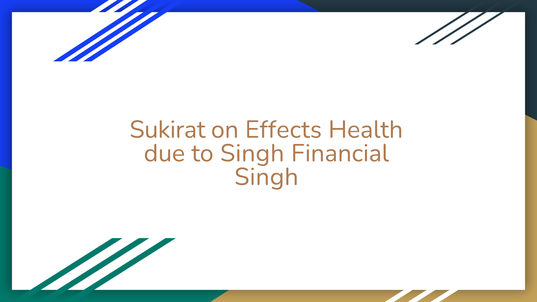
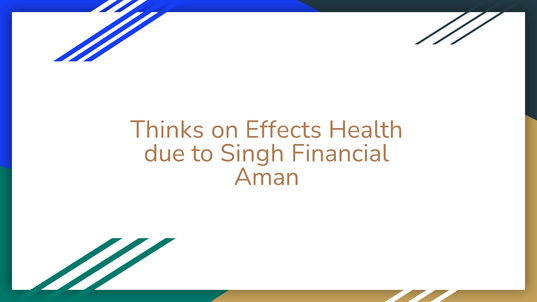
Sukirat: Sukirat -> Thinks (167, 130)
Singh: Singh -> Aman (267, 177)
